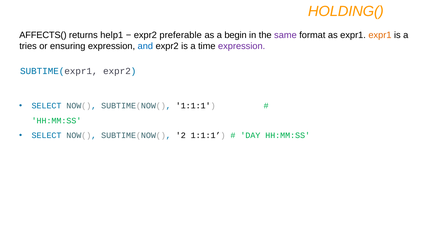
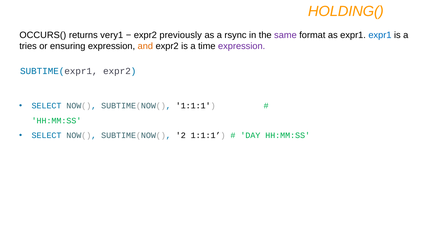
AFFECTS(: AFFECTS( -> OCCURS( (43, 35)
help1: help1 -> very1 (112, 35)
preferable: preferable -> previously (181, 35)
begin: begin -> rsync (235, 35)
expr1 colour: orange -> blue (380, 35)
and colour: blue -> orange (145, 46)
